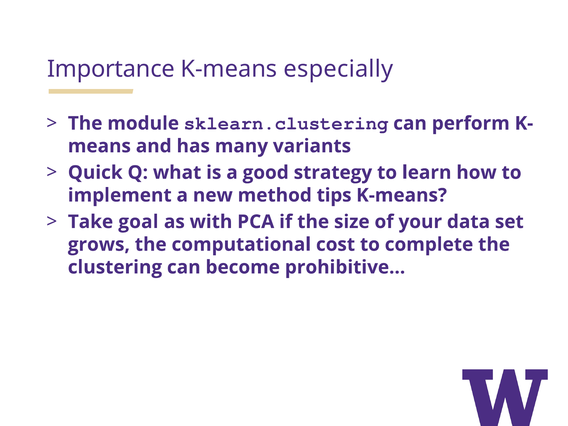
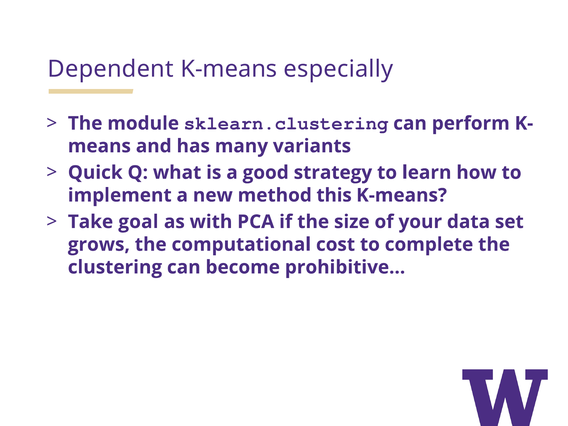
Importance: Importance -> Dependent (111, 69)
tips: tips -> this (334, 195)
